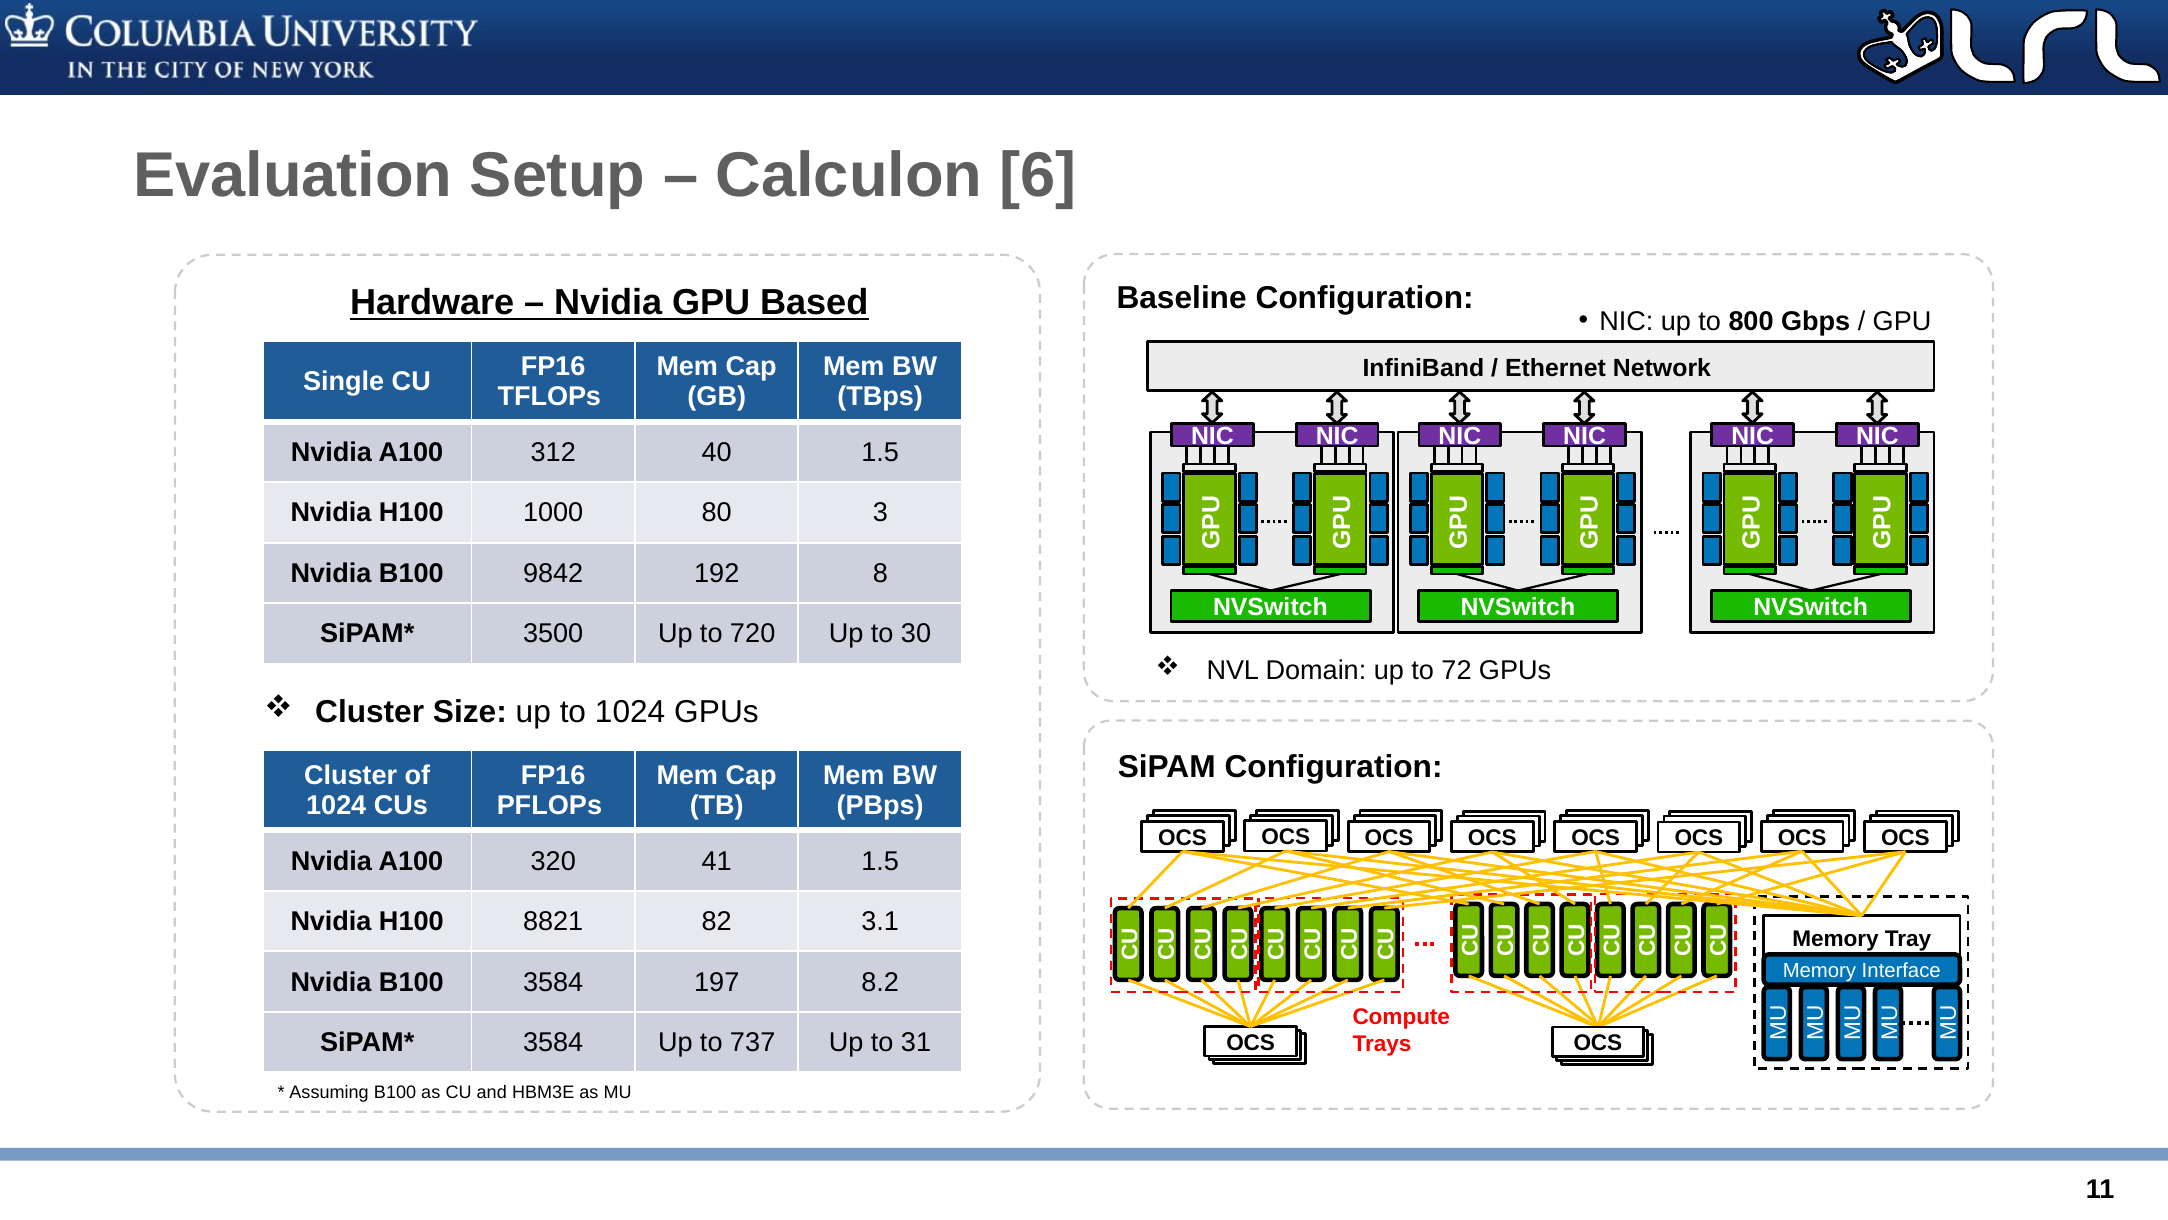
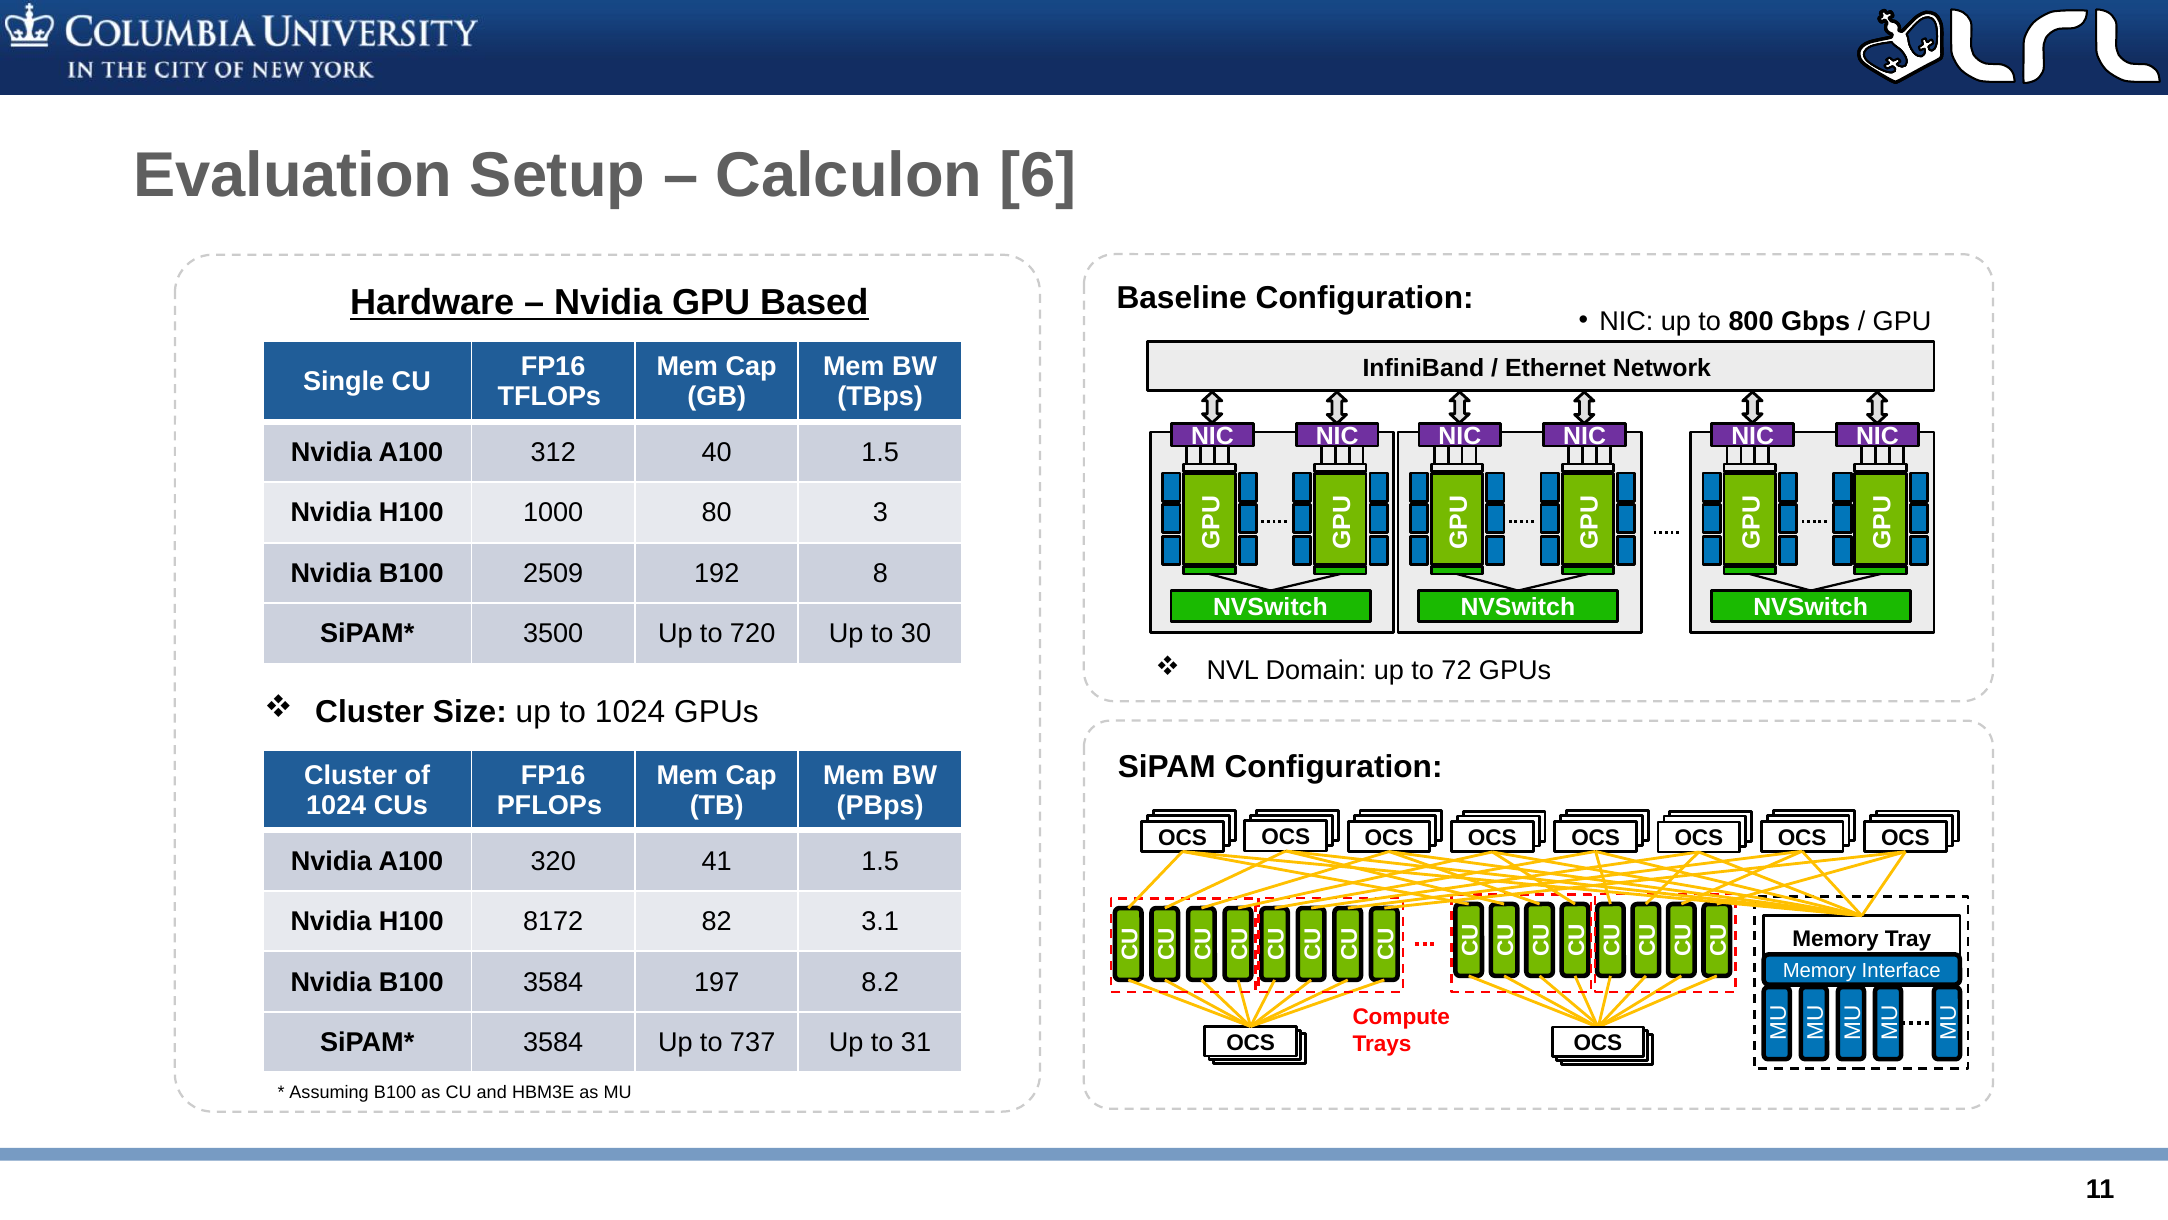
9842: 9842 -> 2509 (553, 573)
8821: 8821 -> 8172 (553, 921)
